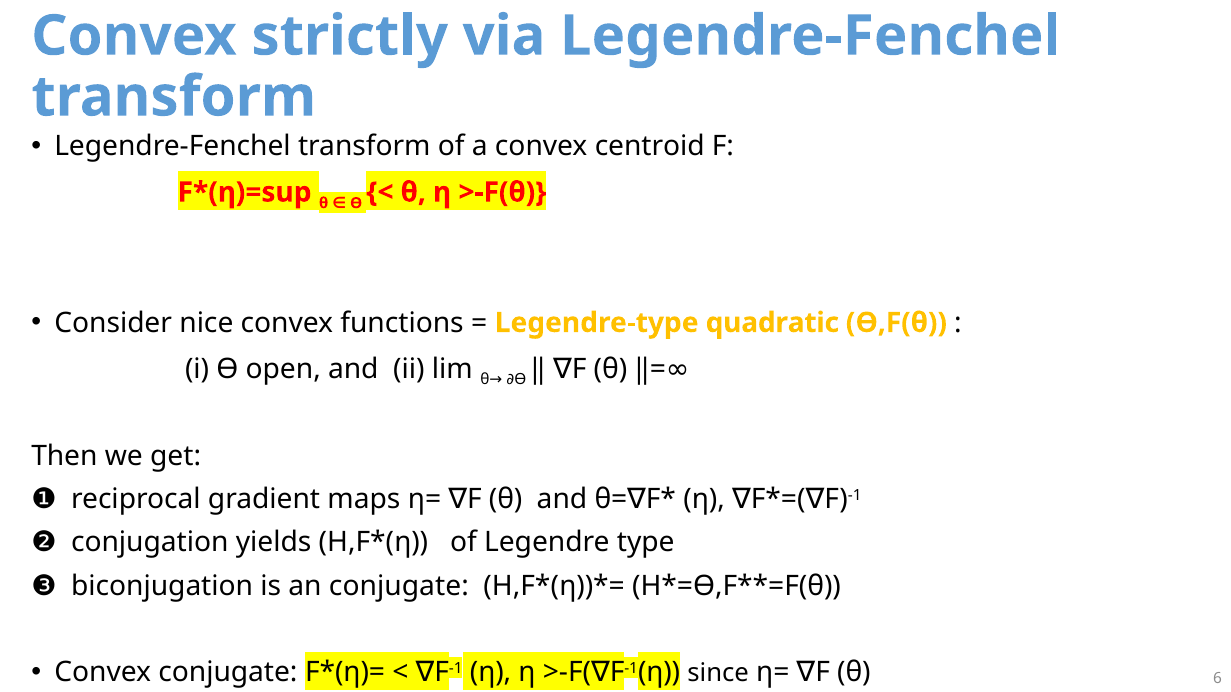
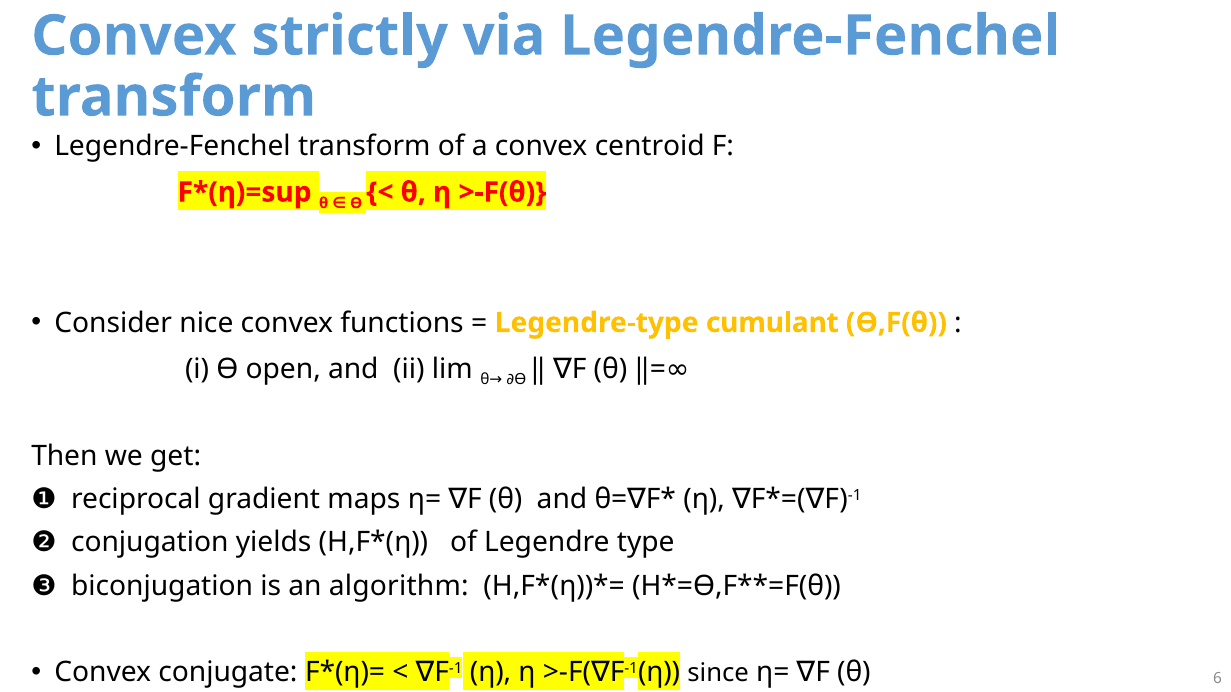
quadratic: quadratic -> cumulant (772, 323)
an conjugate: conjugate -> algorithm (399, 586)
